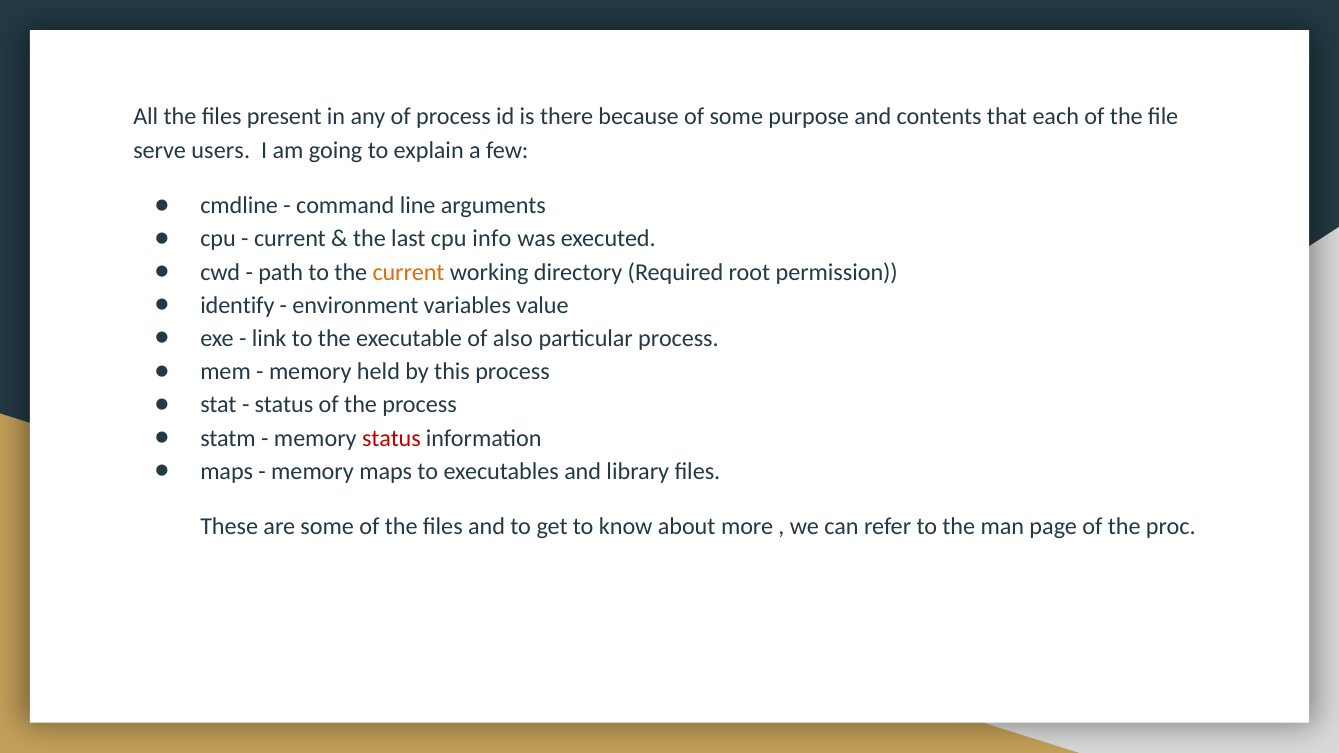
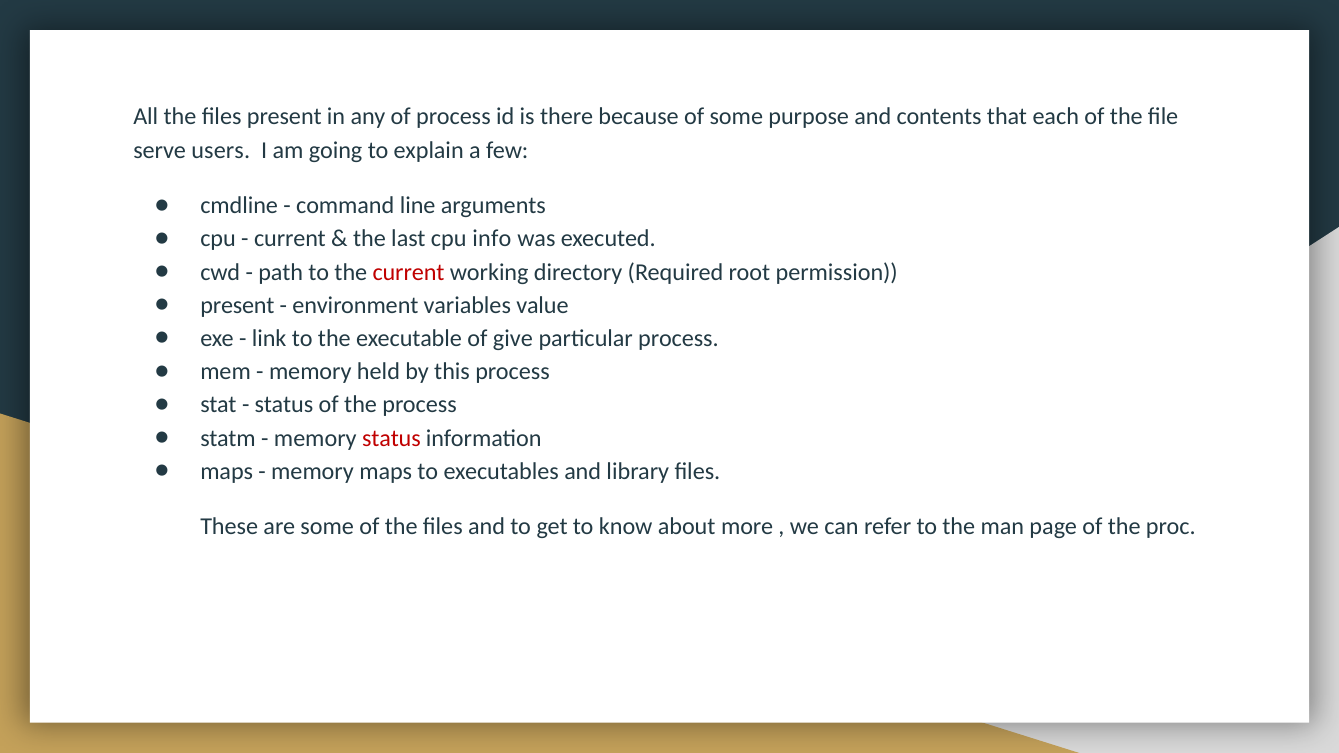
current colour: orange -> red (409, 272)
identify: identify -> present (237, 305)
also: also -> give (513, 339)
